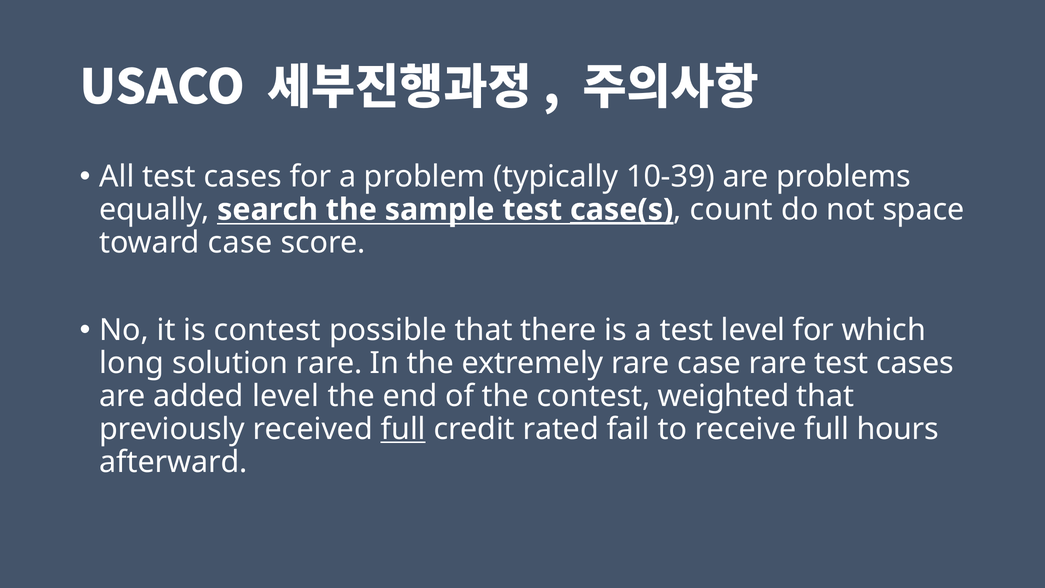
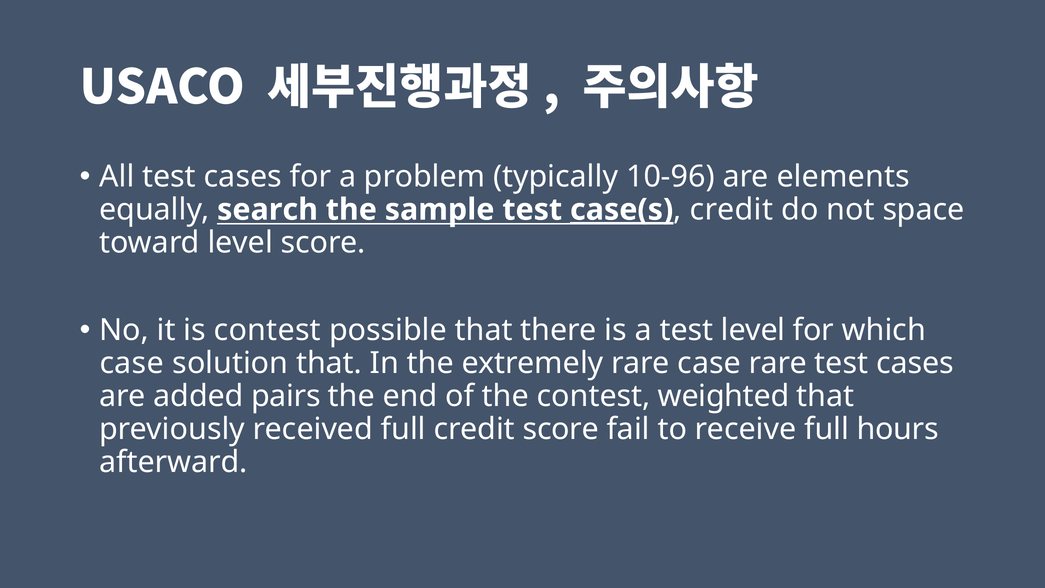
10-39: 10-39 -> 10-96 (670, 177)
problems: problems -> elements (843, 177)
count: count -> credit (731, 210)
toward case: case -> level (240, 243)
long: long -> case (132, 363)
solution rare: rare -> that (329, 363)
added level: level -> pairs (286, 396)
full underline: present -> none (403, 429)
credit rated: rated -> score (561, 429)
